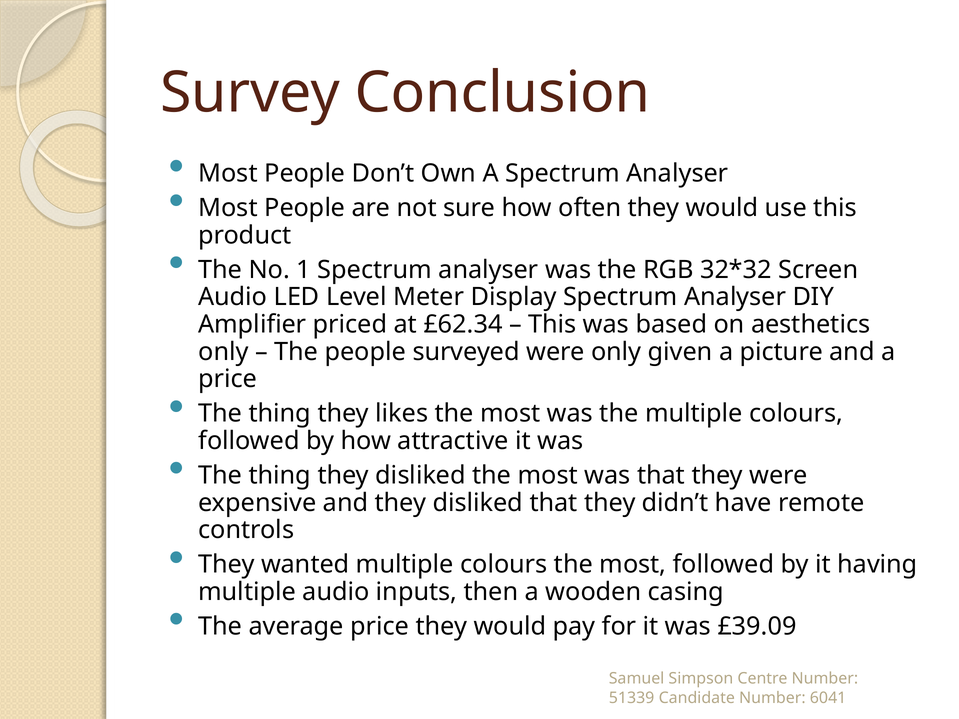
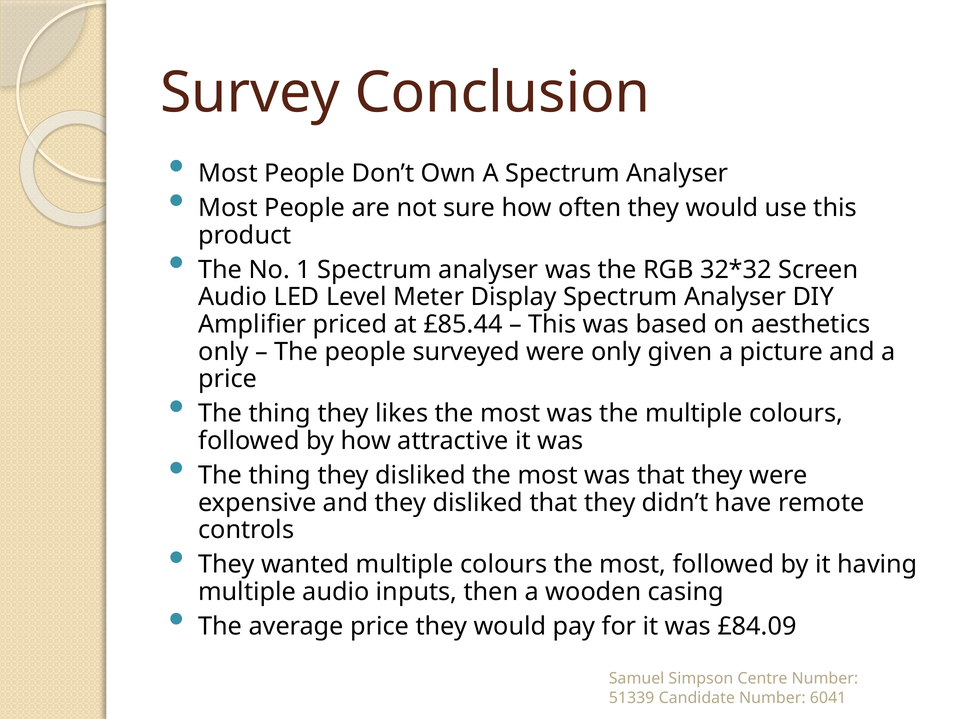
£62.34: £62.34 -> £85.44 (463, 325)
£39.09: £39.09 -> £84.09 (757, 627)
